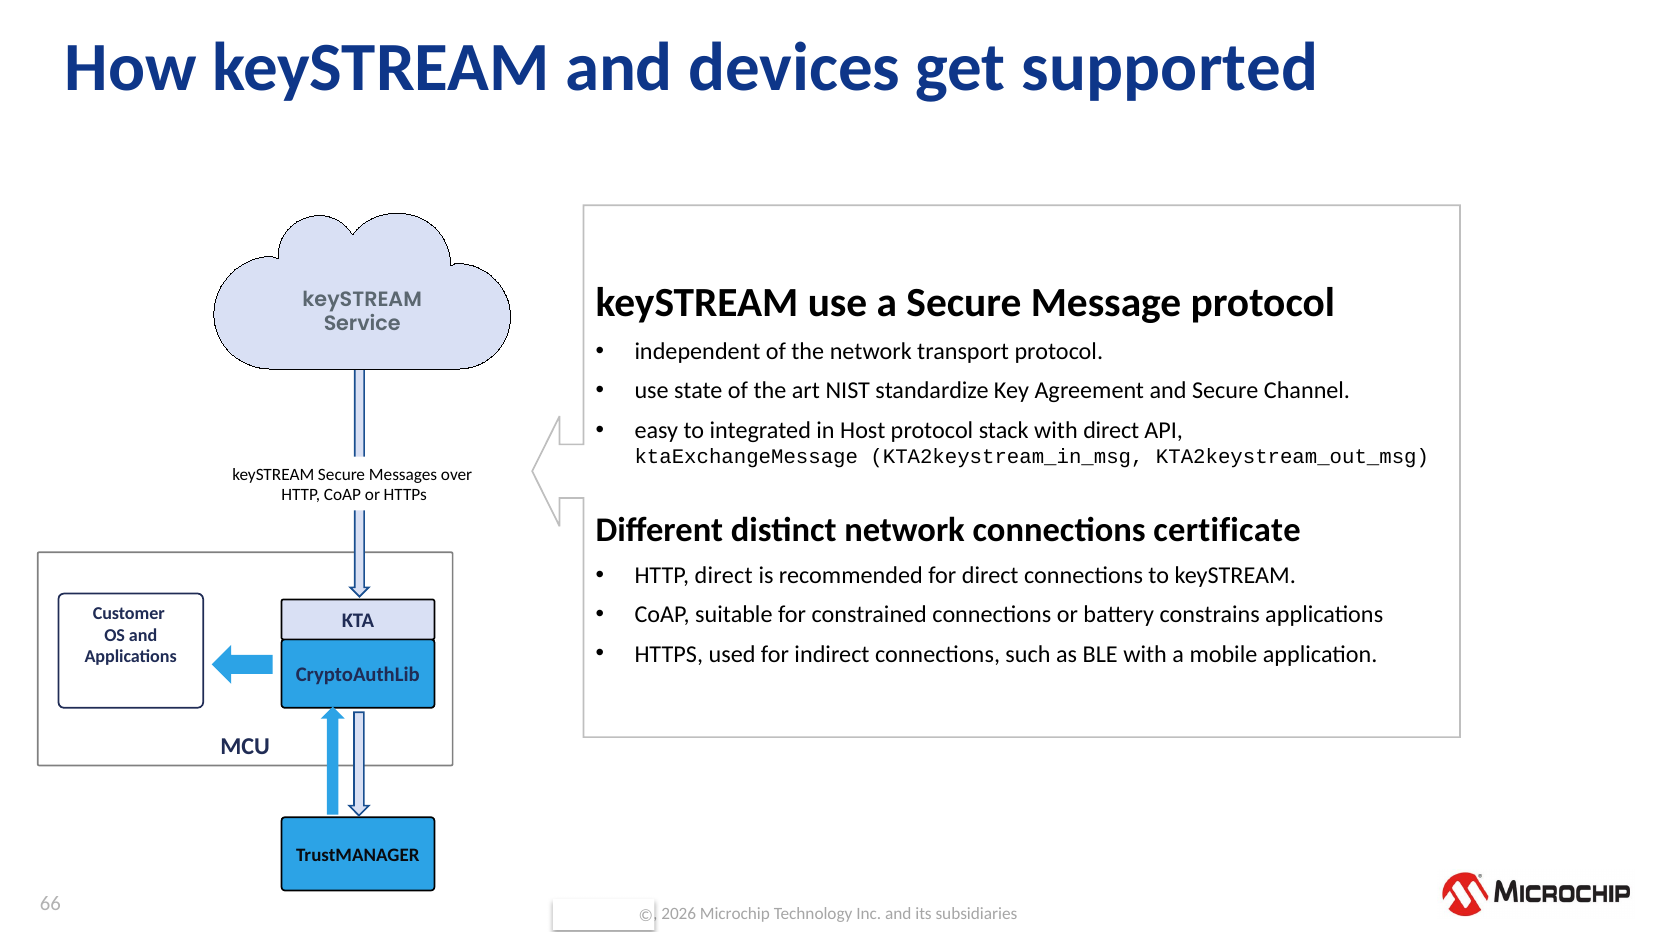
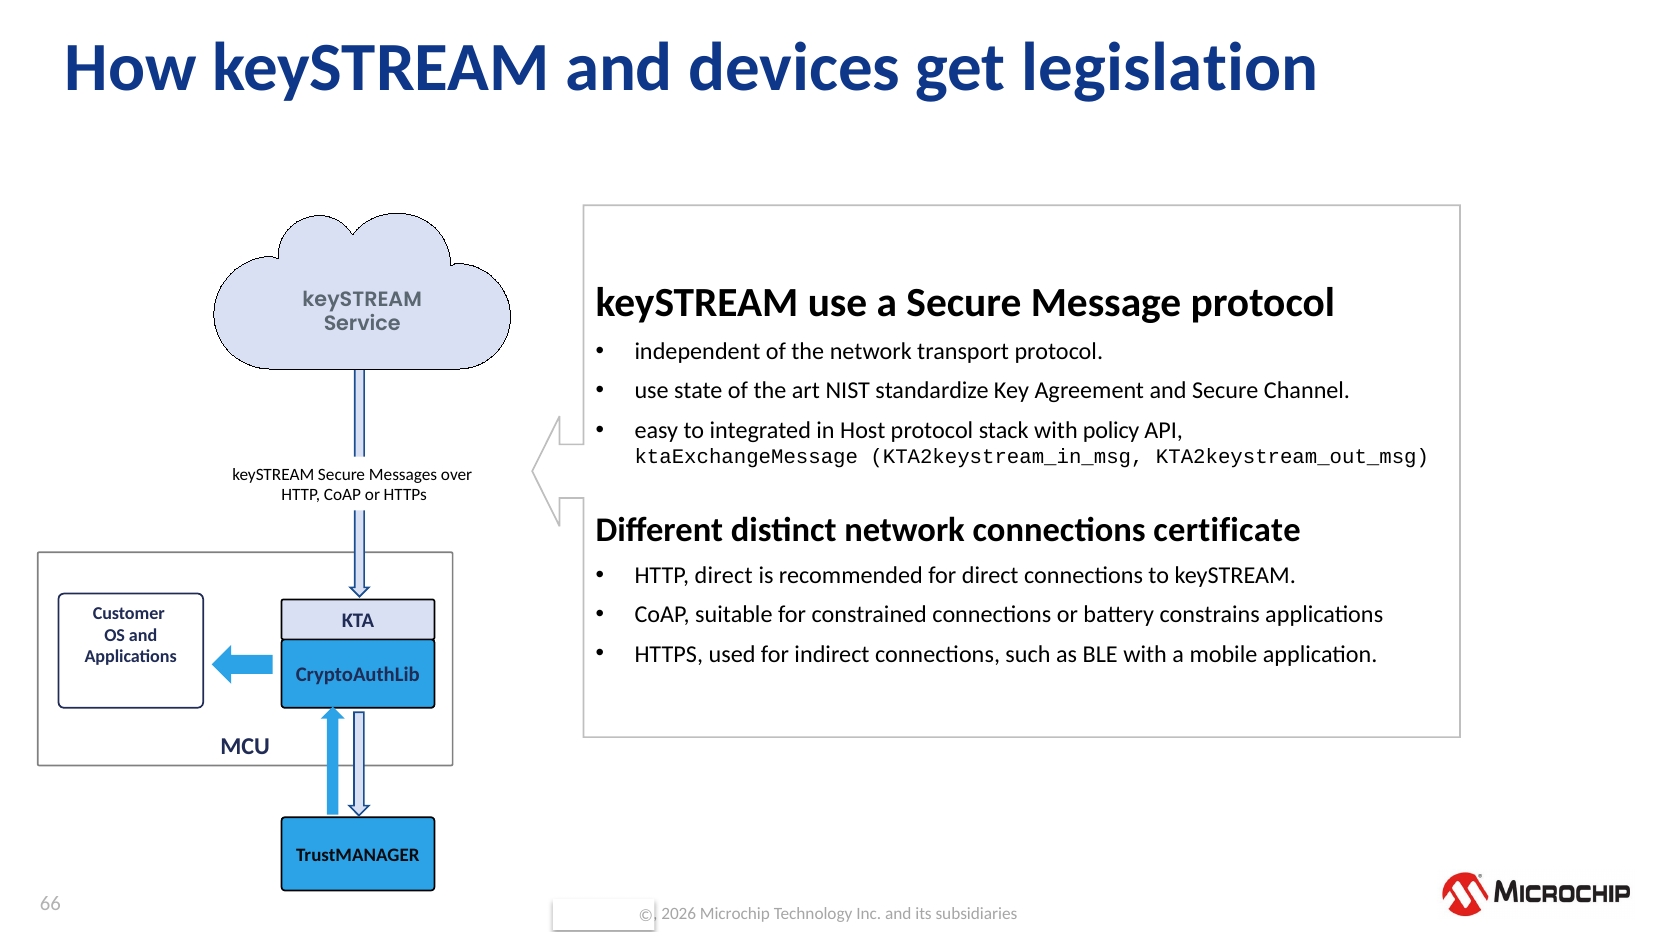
supported: supported -> legislation (1170, 68)
with direct: direct -> policy (1111, 430)
